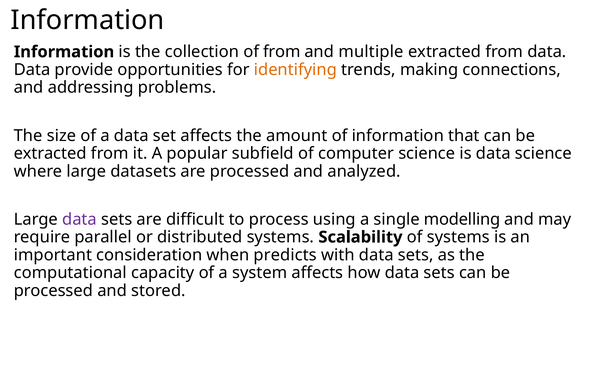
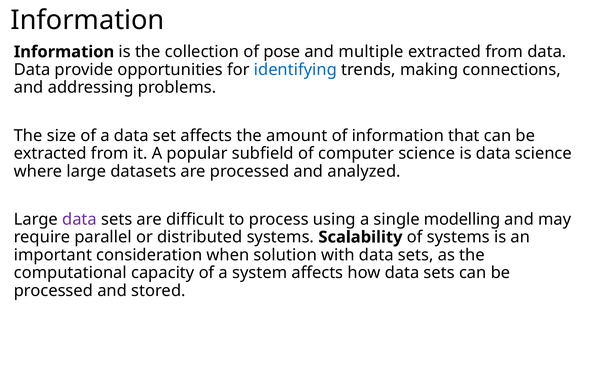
of from: from -> pose (282, 52)
identifying colour: orange -> blue (295, 70)
predicts: predicts -> solution (285, 255)
